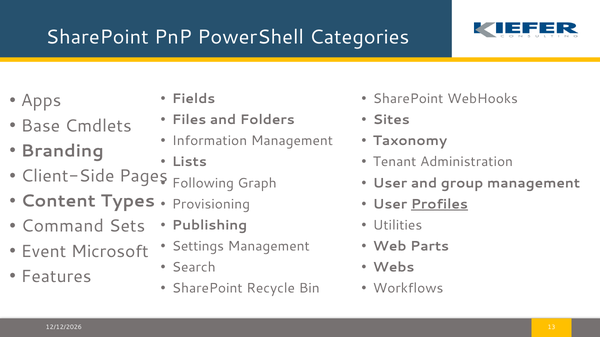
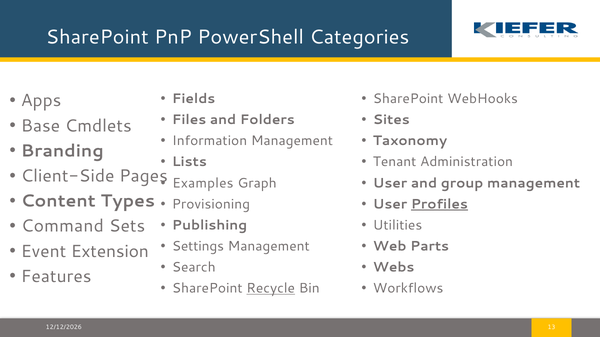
Following: Following -> Examples (203, 183)
Microsoft: Microsoft -> Extension (110, 252)
Recycle underline: none -> present (271, 289)
